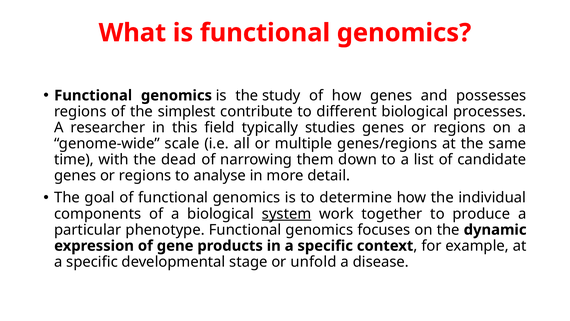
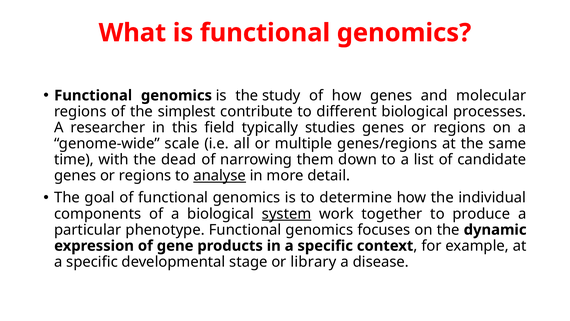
possesses: possesses -> molecular (491, 95)
analyse underline: none -> present (220, 176)
unfold: unfold -> library (313, 262)
